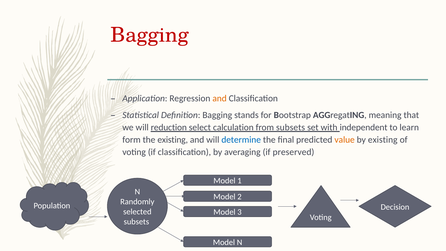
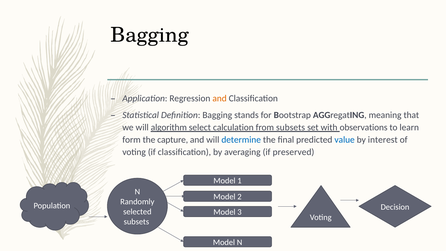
Bagging colour: red -> black (150, 35)
reduction: reduction -> algorithm (169, 127)
independent: independent -> observations (364, 127)
the existing: existing -> capture (173, 140)
value colour: orange -> blue (345, 140)
by existing: existing -> interest (383, 140)
